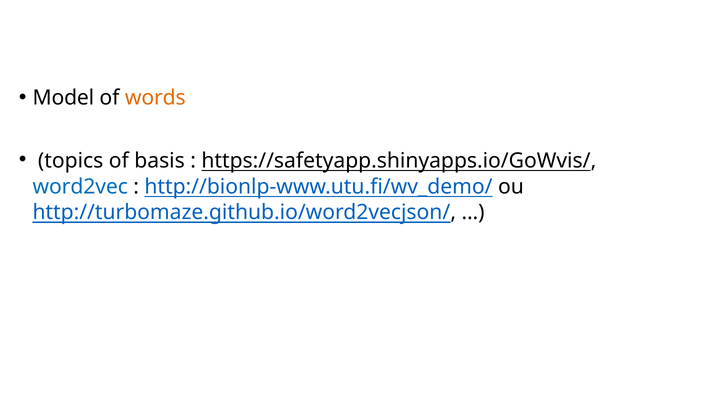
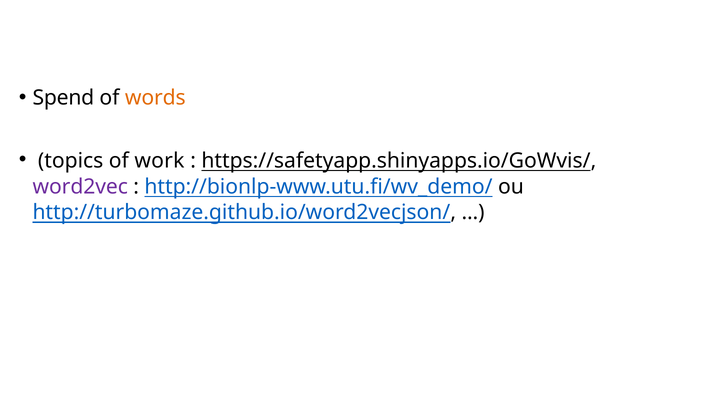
Model: Model -> Spend (63, 98)
basis: basis -> work (159, 161)
word2vec colour: blue -> purple (80, 187)
